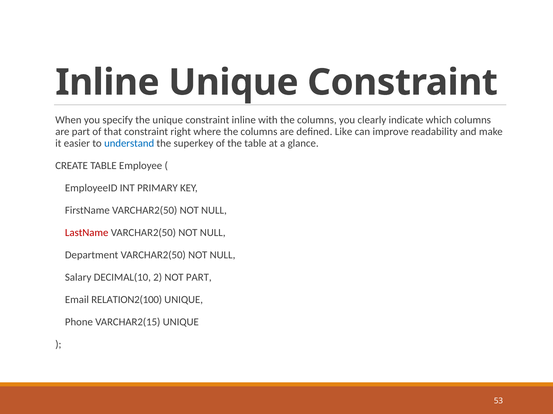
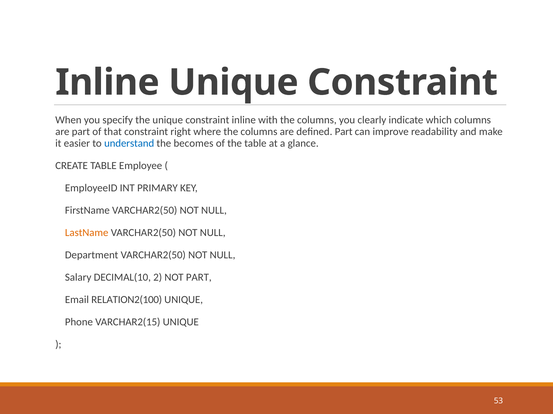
defined Like: Like -> Part (344, 132)
superkey: superkey -> becomes (193, 143)
LastName colour: red -> orange (87, 233)
